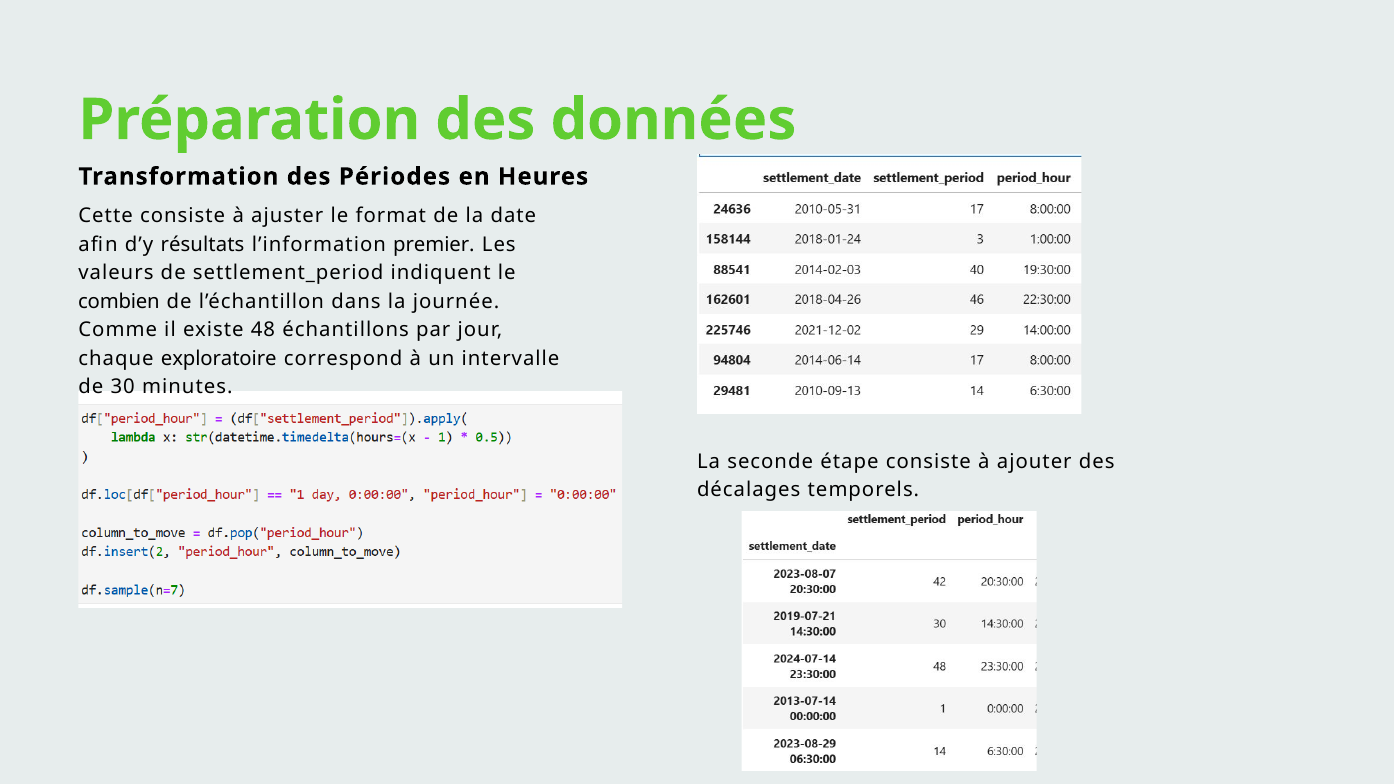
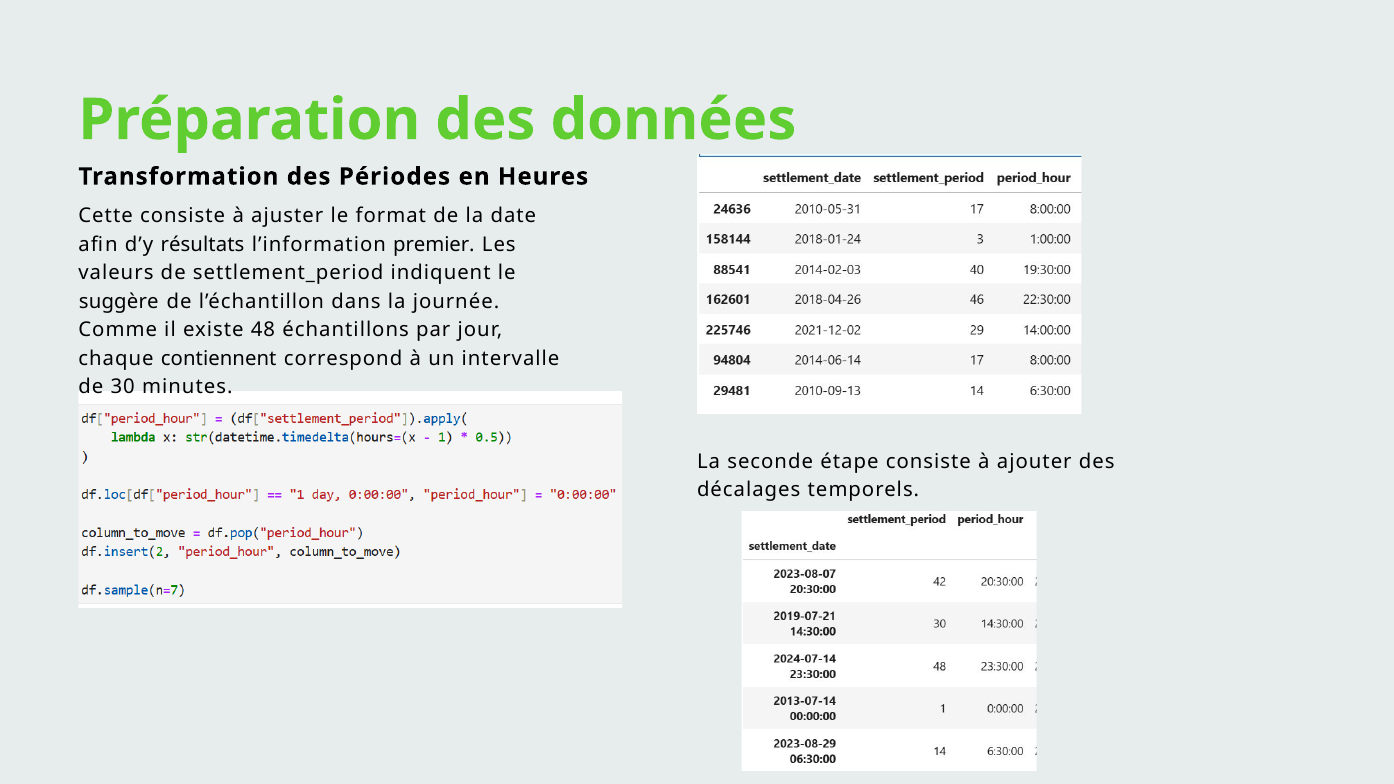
combien: combien -> suggère (119, 302)
exploratoire: exploratoire -> contiennent (219, 359)
